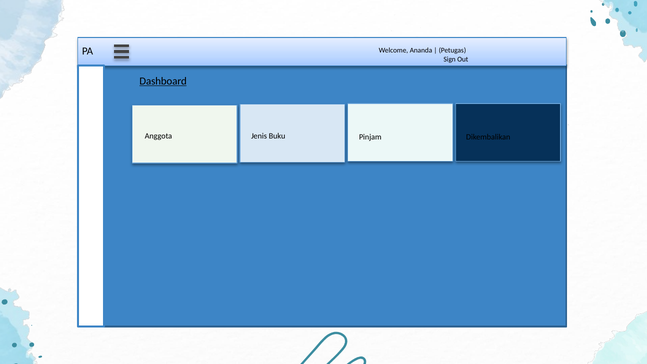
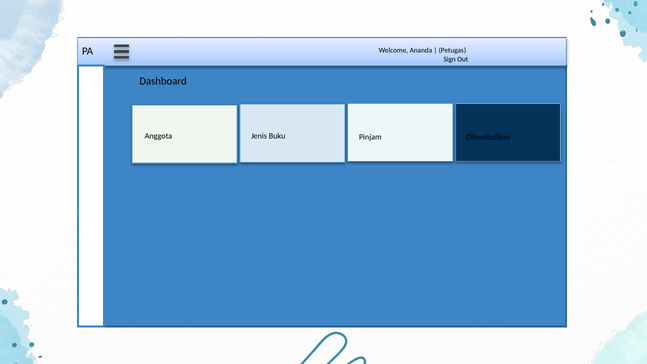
Dashboard underline: present -> none (163, 81)
